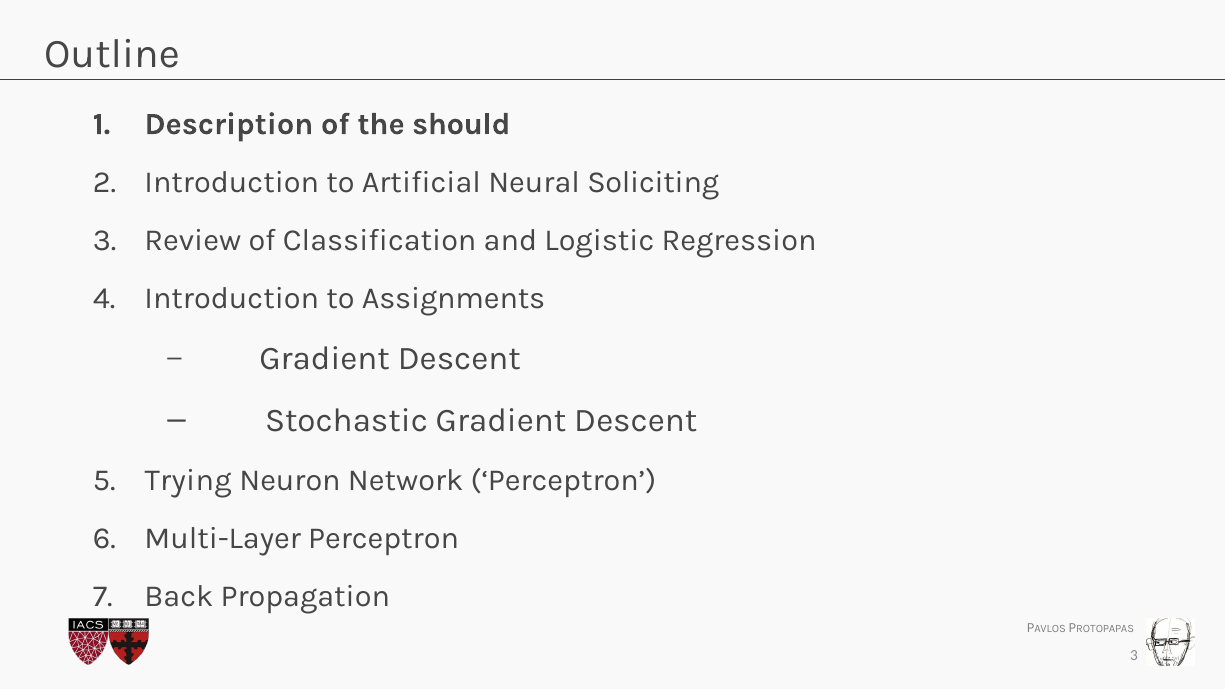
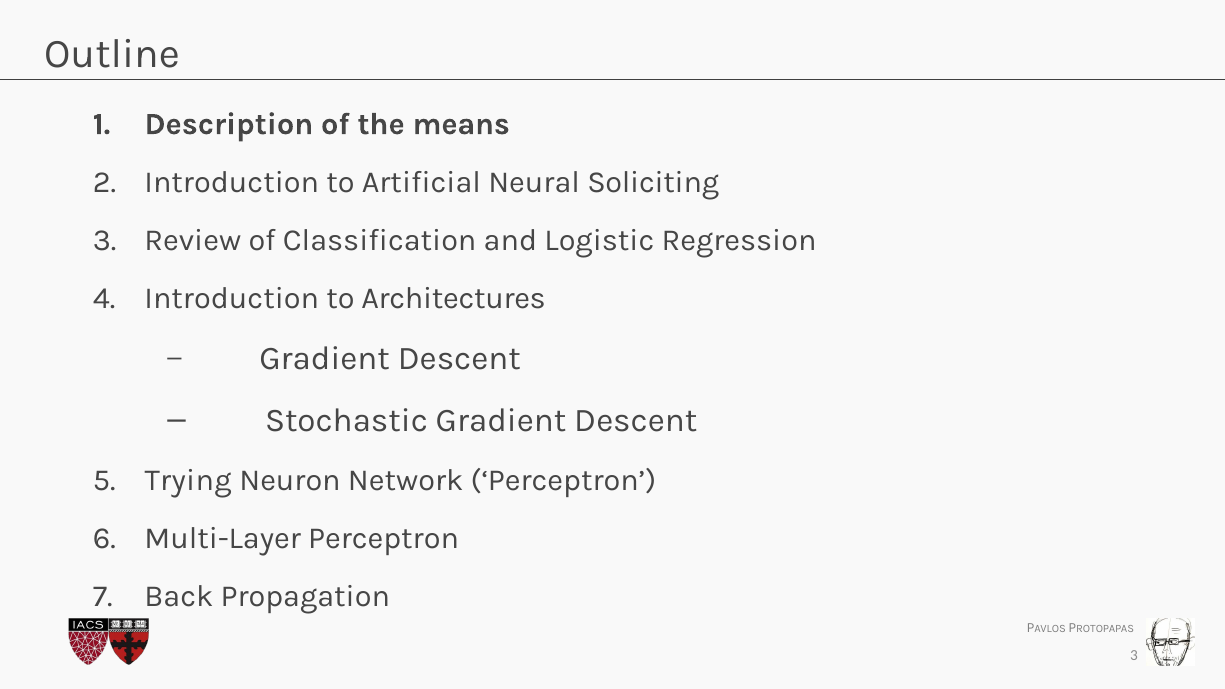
should: should -> means (461, 124)
Assignments: Assignments -> Architectures (454, 298)
